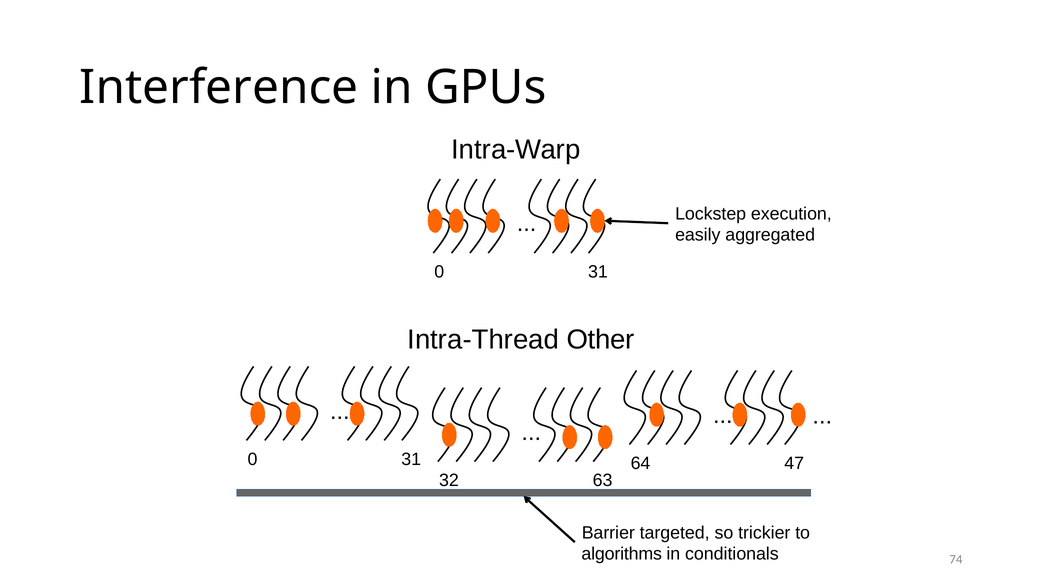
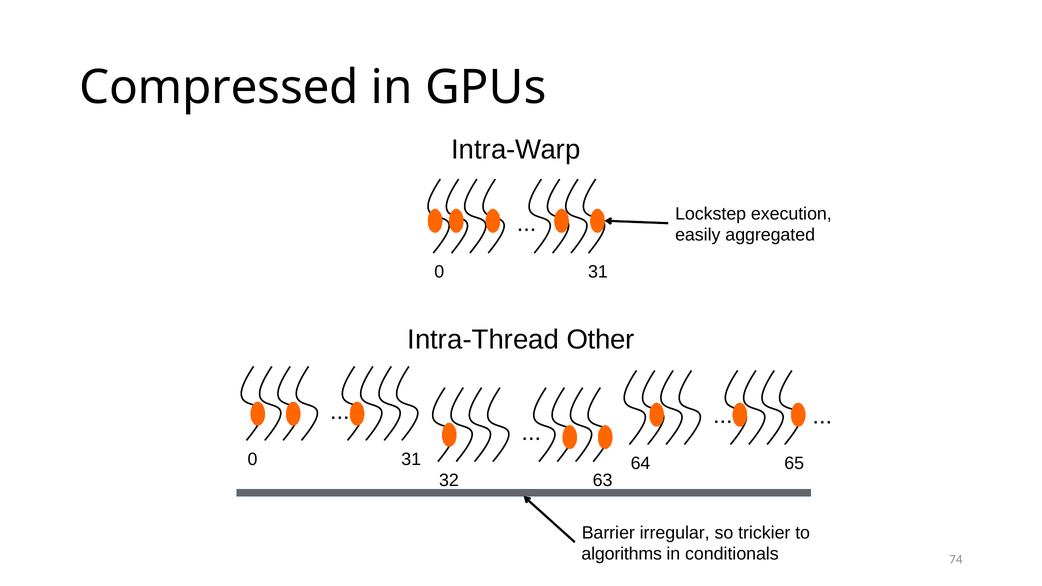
Interference: Interference -> Compressed (219, 88)
47: 47 -> 65 (794, 463)
targeted: targeted -> irregular (675, 533)
